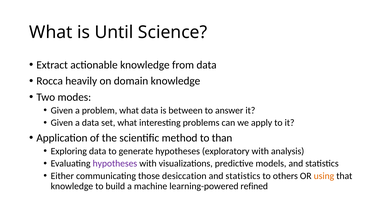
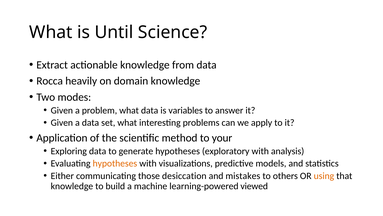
between: between -> variables (186, 110)
than: than -> your (222, 138)
hypotheses colour: purple -> orange (115, 163)
statistics: statistics -> mistakes (243, 175)
refined: refined -> viewed (254, 186)
